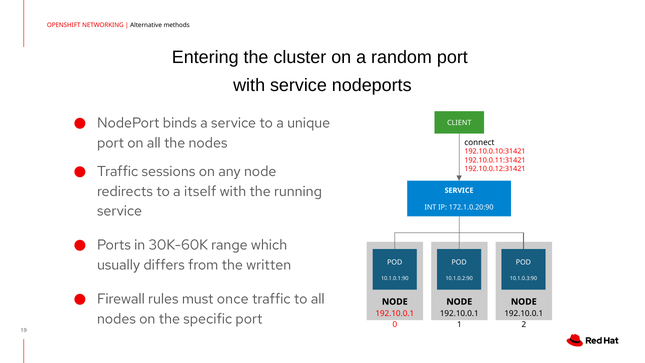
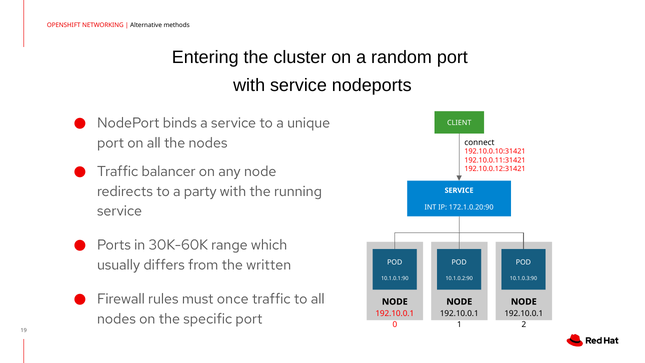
sessions: sessions -> balancer (169, 171)
itself: itself -> party (200, 191)
